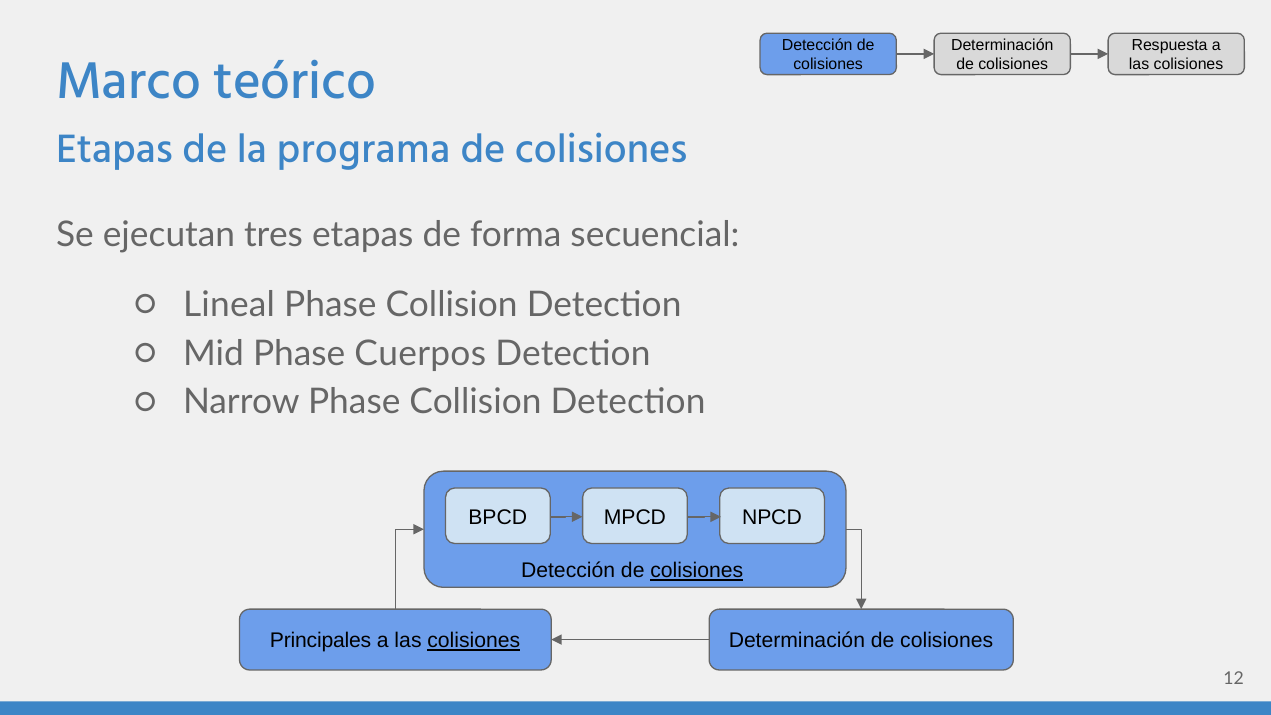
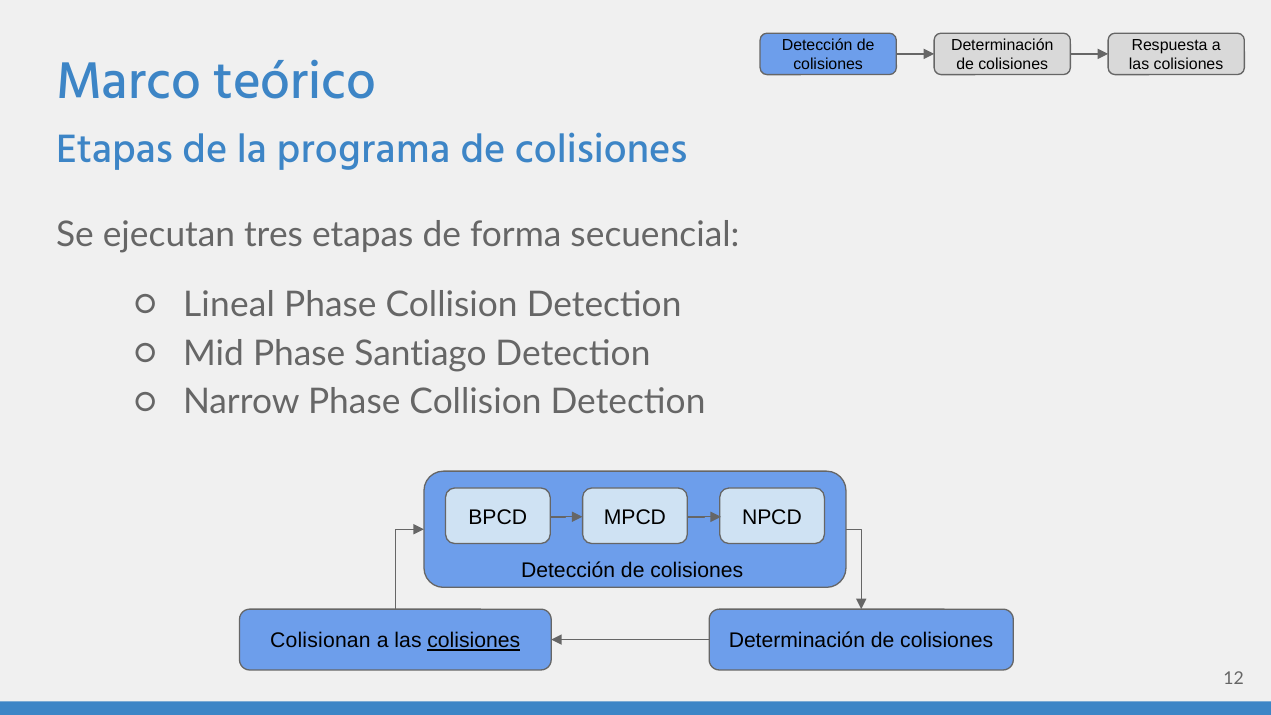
Cuerpos: Cuerpos -> Santiago (421, 353)
colisiones underline: present -> none (697, 571)
Principales: Principales -> Colisionan (320, 641)
